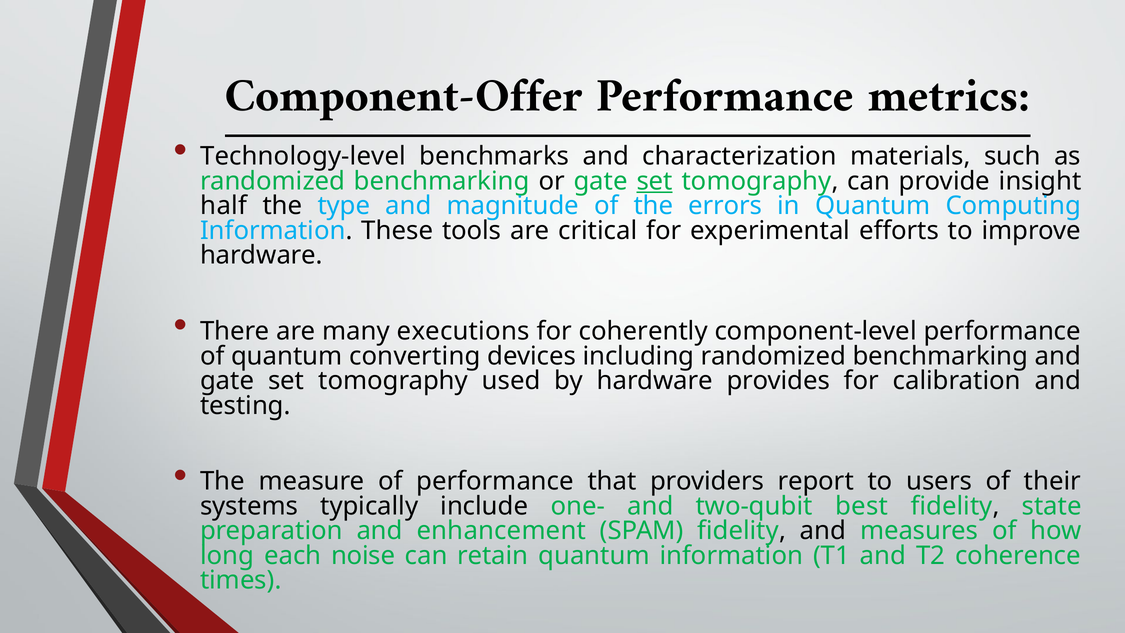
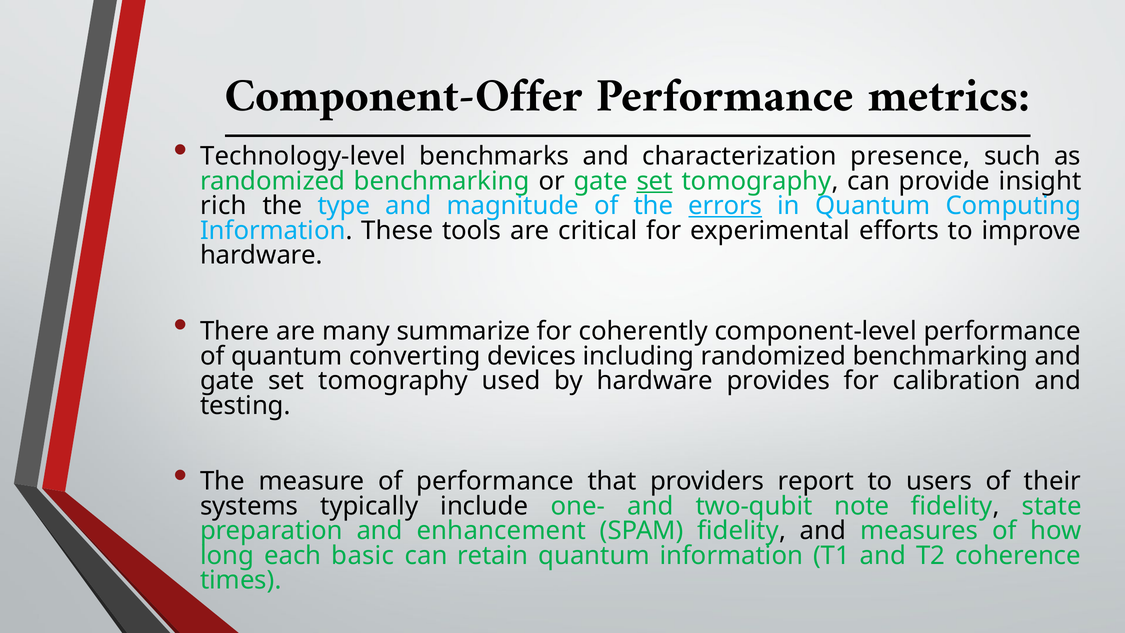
materials: materials -> presence (910, 156)
half: half -> rich (224, 206)
errors underline: none -> present (725, 206)
executions: executions -> summarize (463, 331)
best: best -> note (862, 506)
noise: noise -> basic (363, 556)
